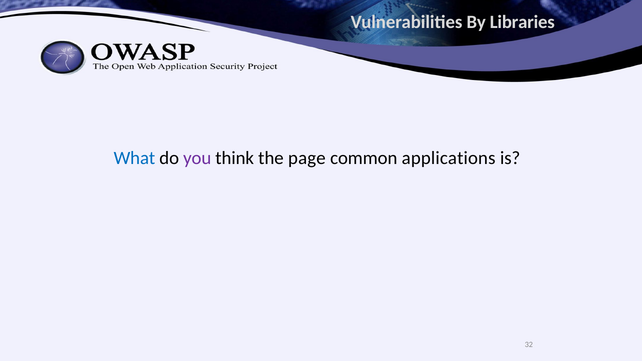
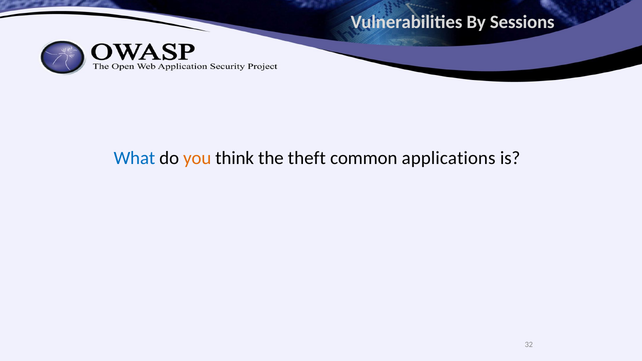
Libraries: Libraries -> Sessions (522, 22)
you colour: purple -> orange (197, 158)
page: page -> theft (307, 158)
